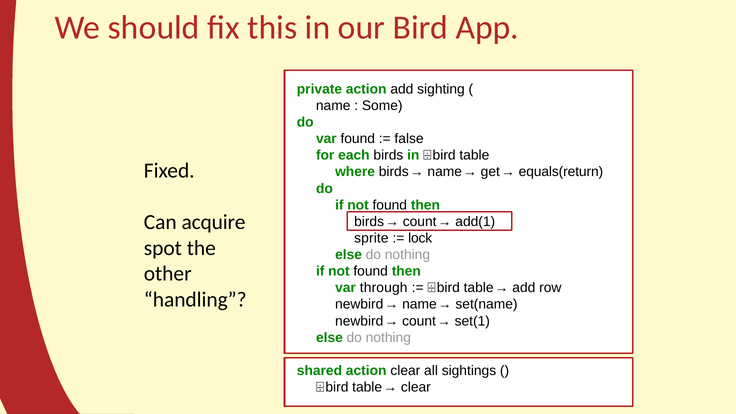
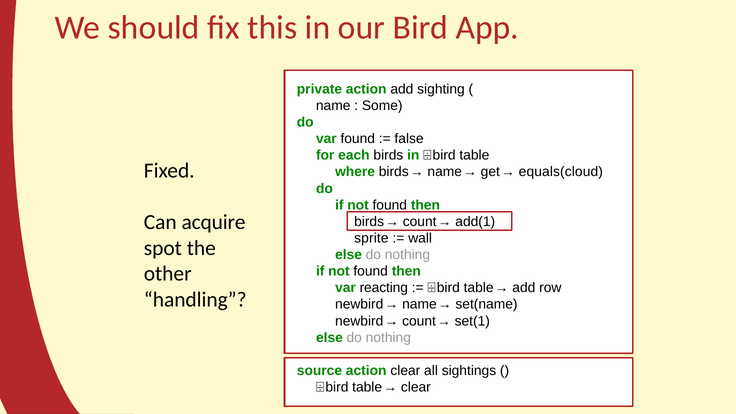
equals(return: equals(return -> equals(cloud (561, 172)
lock: lock -> wall (420, 238)
through: through -> reacting (384, 288)
shared: shared -> source (319, 371)
